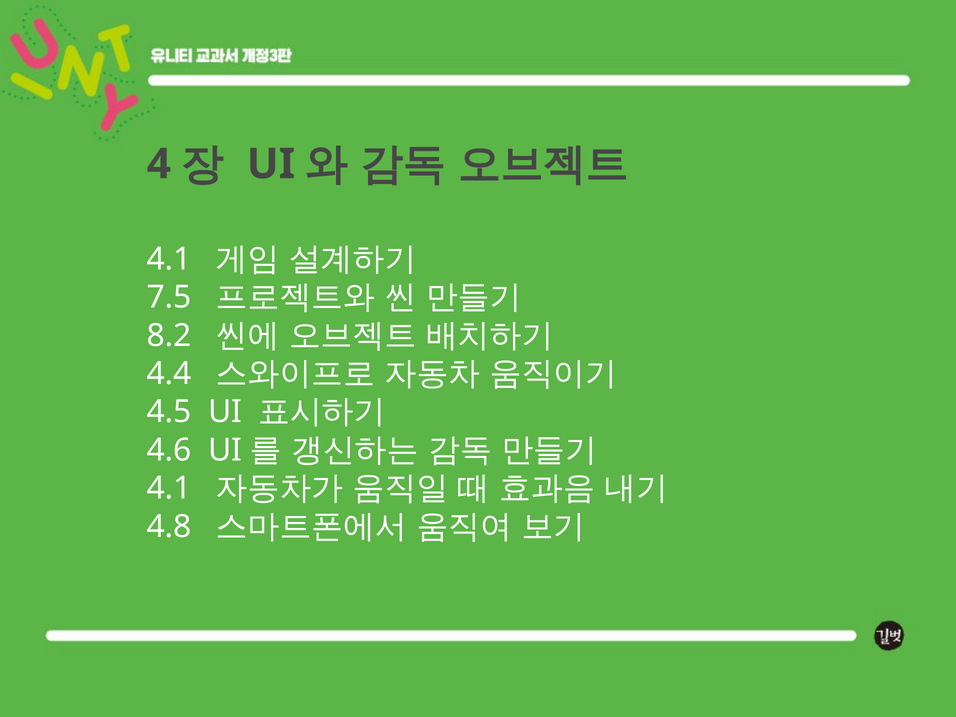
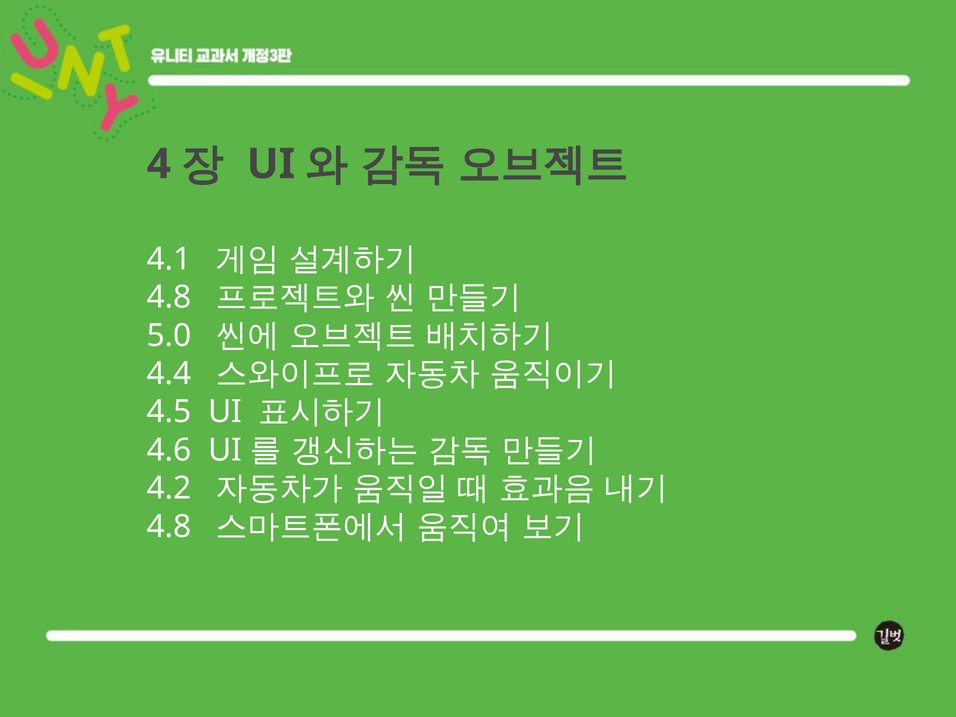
7.5: 7.5 -> 4.8 (169, 297)
8.2: 8.2 -> 5.0 (169, 335)
4.1: 4.1 -> 4.2 (169, 488)
